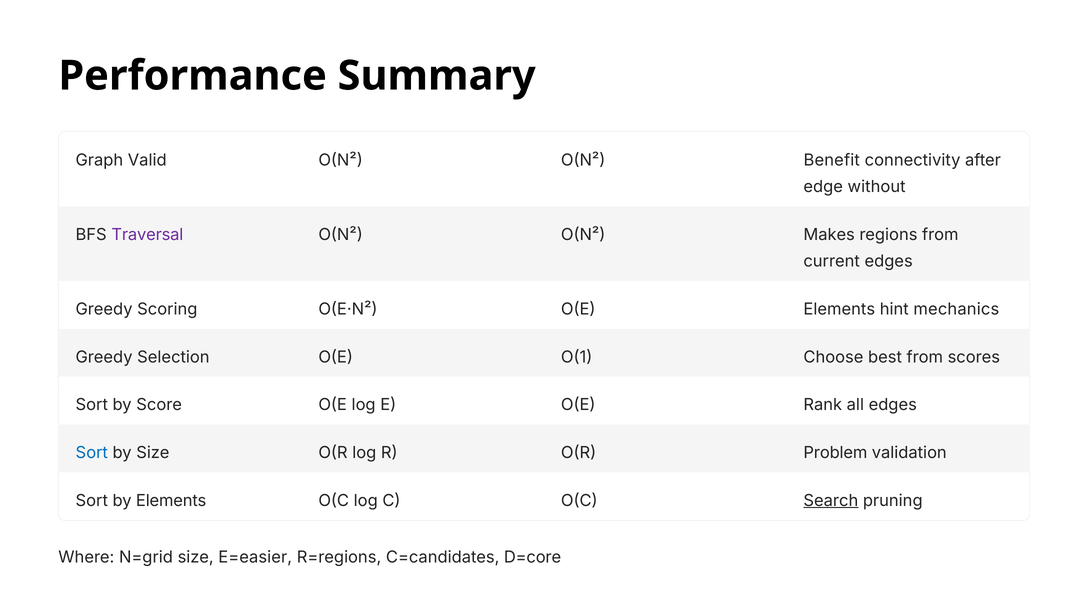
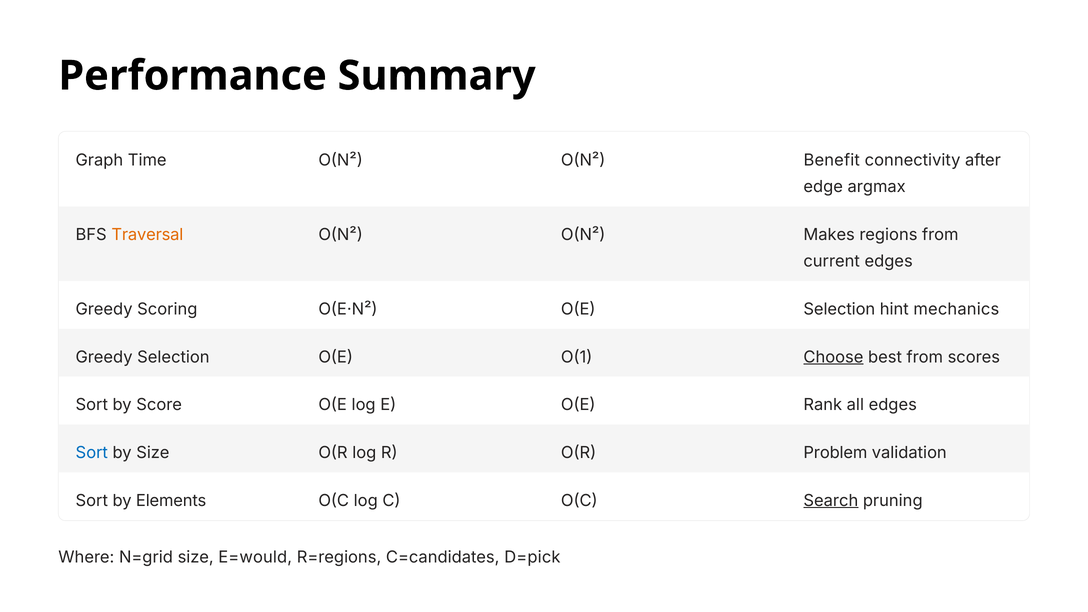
Valid: Valid -> Time (147, 160)
without: without -> argmax (877, 187)
Traversal colour: purple -> orange (147, 235)
O(E Elements: Elements -> Selection (839, 309)
Choose underline: none -> present (833, 357)
E=easier: E=easier -> E=would (255, 557)
D=core: D=core -> D=pick (532, 557)
